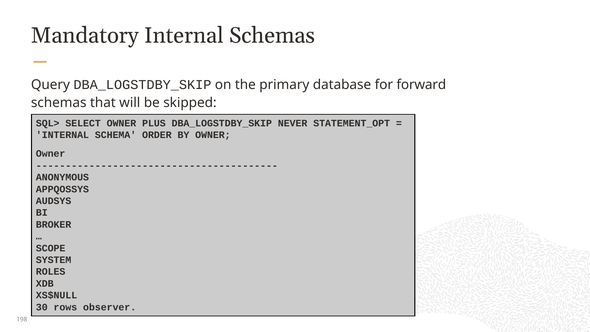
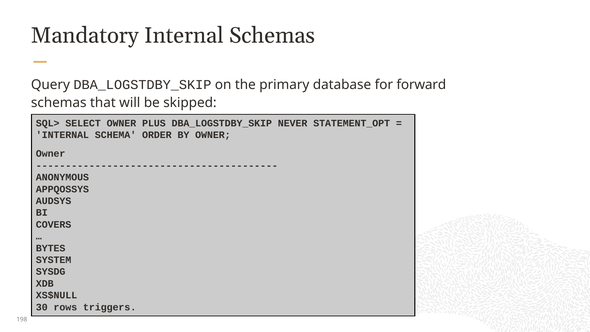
BROKER: BROKER -> COVERS (54, 224)
SCOPE: SCOPE -> BYTES (51, 248)
ROLES: ROLES -> SYSDG (51, 272)
observer: observer -> triggers (110, 307)
